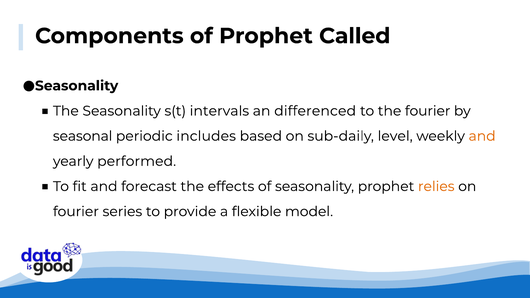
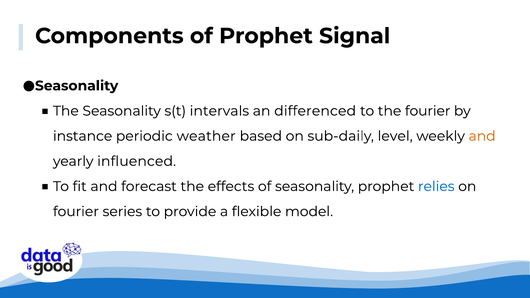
Called: Called -> Signal (355, 36)
seasonal: seasonal -> instance (83, 136)
includes: includes -> weather (206, 136)
performed: performed -> influenced (137, 161)
relies colour: orange -> blue (436, 186)
